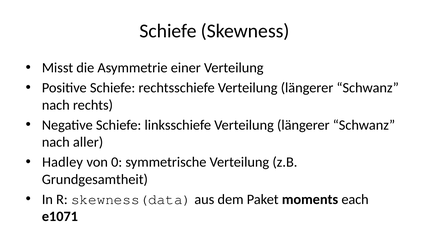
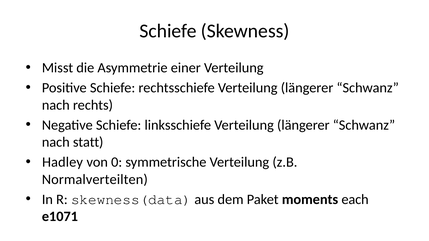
aller: aller -> statt (88, 142)
Grundgesamtheit: Grundgesamtheit -> Normalverteilten (95, 180)
